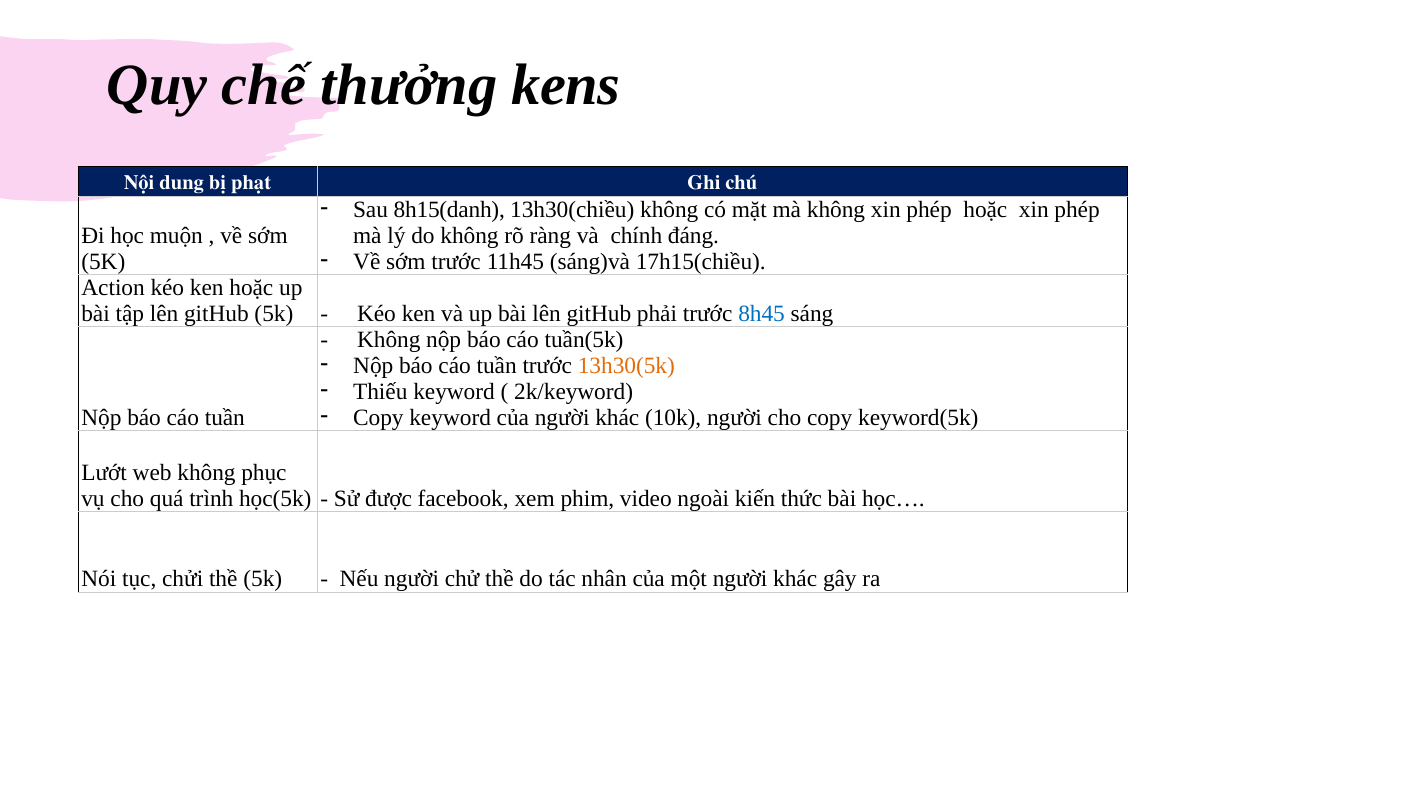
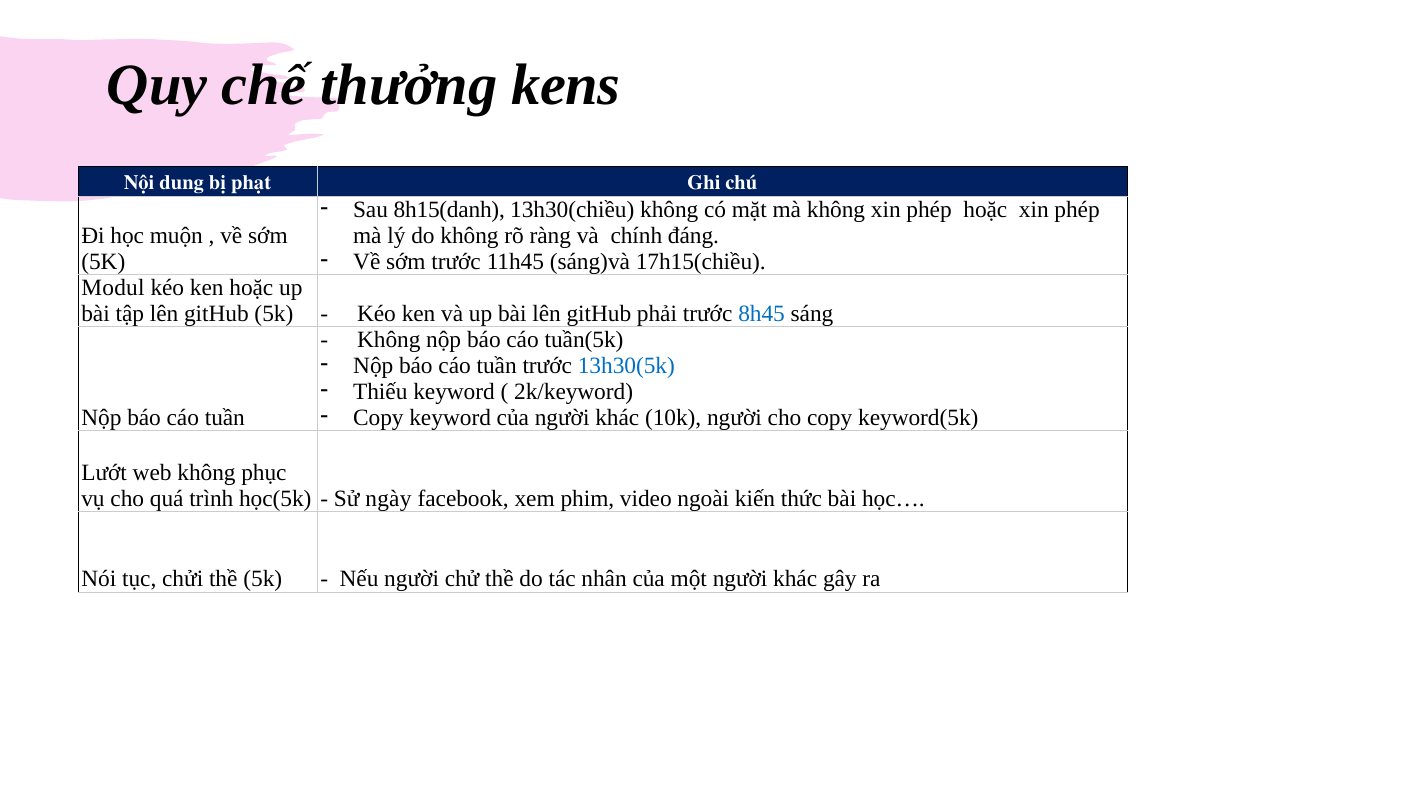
Action: Action -> Modul (113, 288)
13h30(5k colour: orange -> blue (626, 366)
được: được -> ngày (388, 499)
